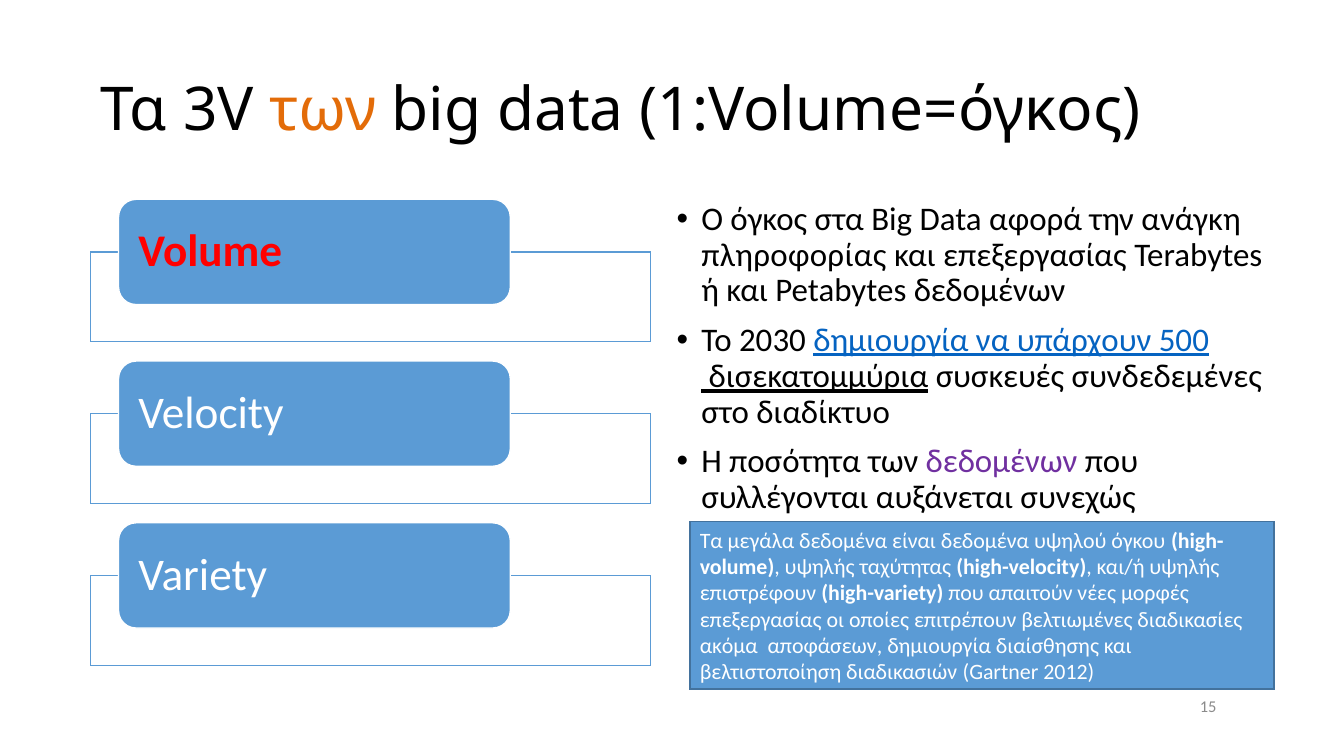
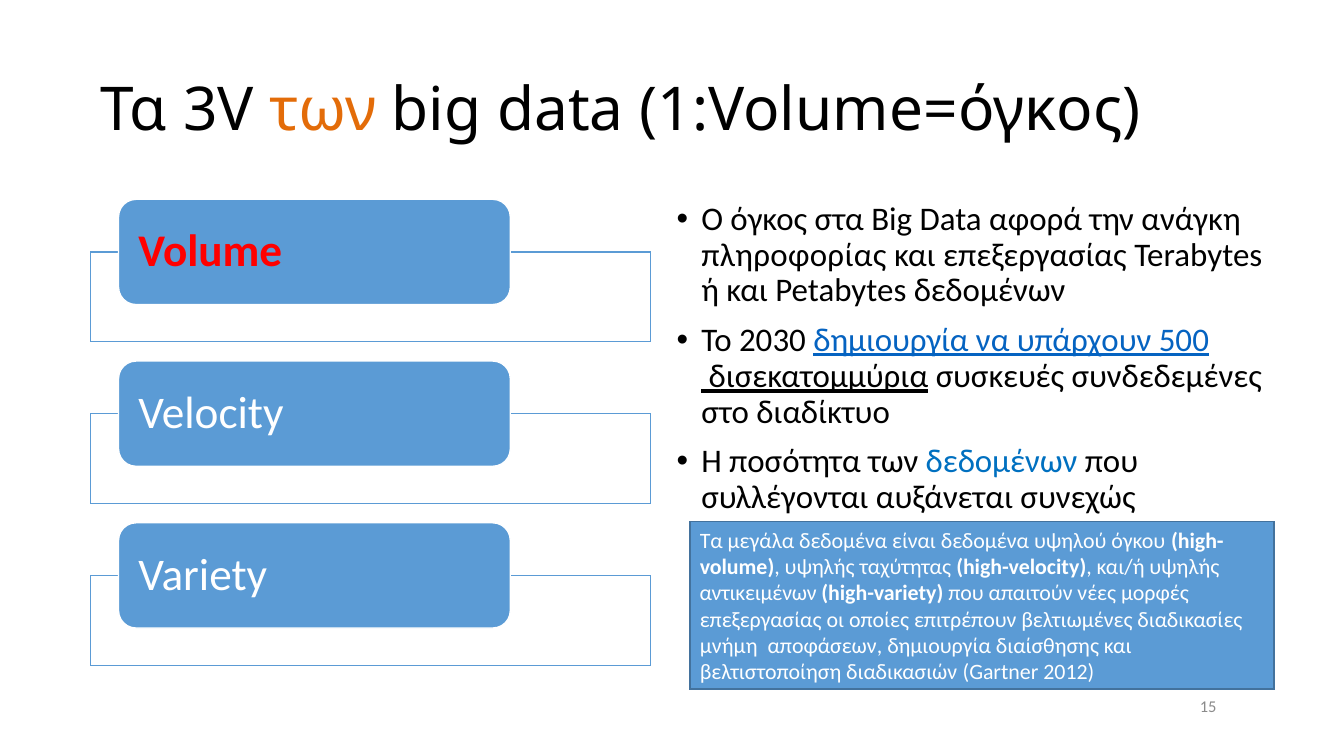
δεδομένων colour: purple -> blue (1002, 462)
επιστρέφουν: επιστρέφουν -> αντικειμένων (758, 594)
ακόμα: ακόμα -> μνήμη (729, 646)
